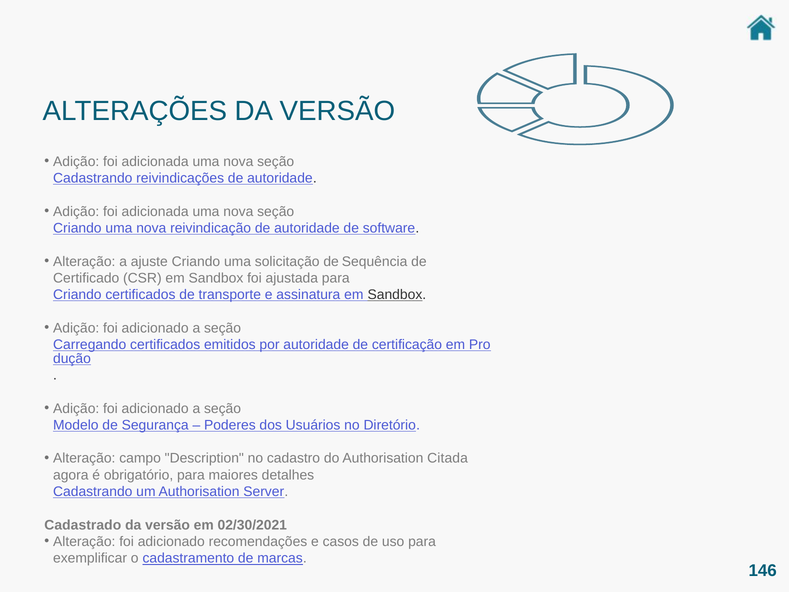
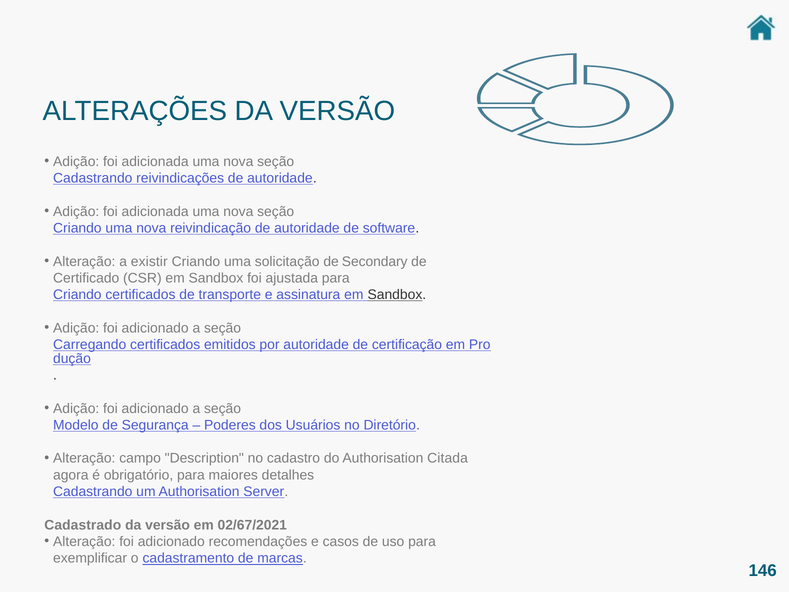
ajuste: ajuste -> existir (149, 261)
Sequência: Sequência -> Secondary (375, 261)
02/30/2021: 02/30/2021 -> 02/67/2021 (252, 525)
